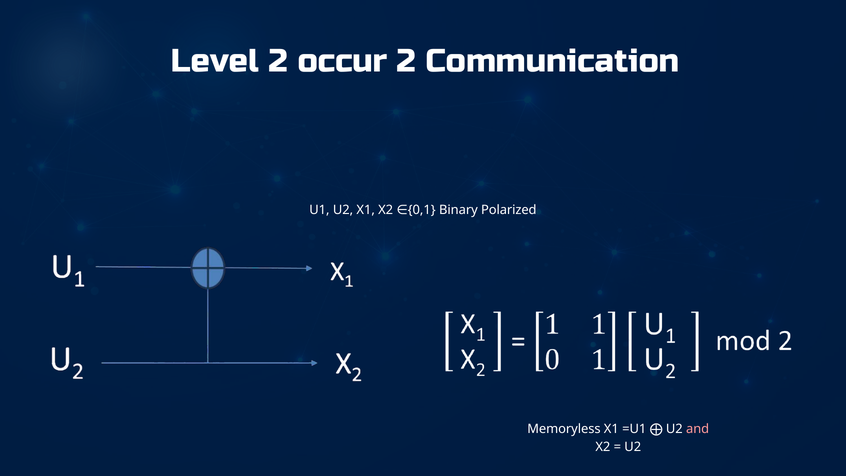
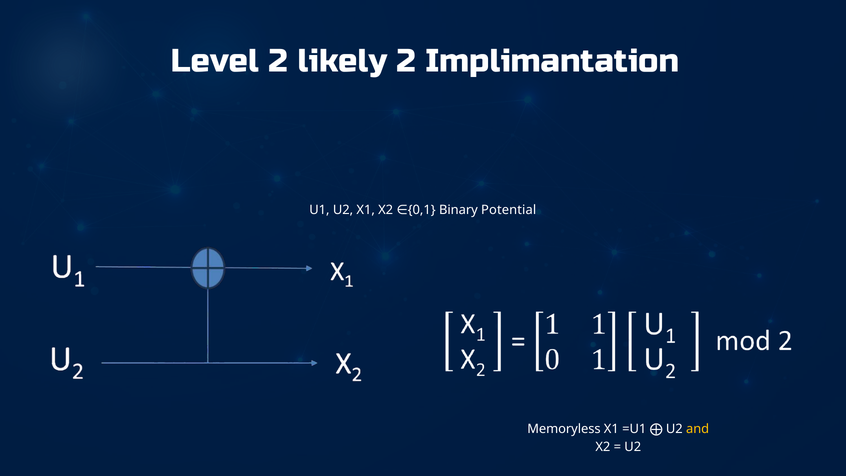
occur: occur -> likely (342, 61)
Communication: Communication -> Implimantation (552, 61)
Polarized: Polarized -> Potential (509, 210)
and colour: pink -> yellow (698, 429)
